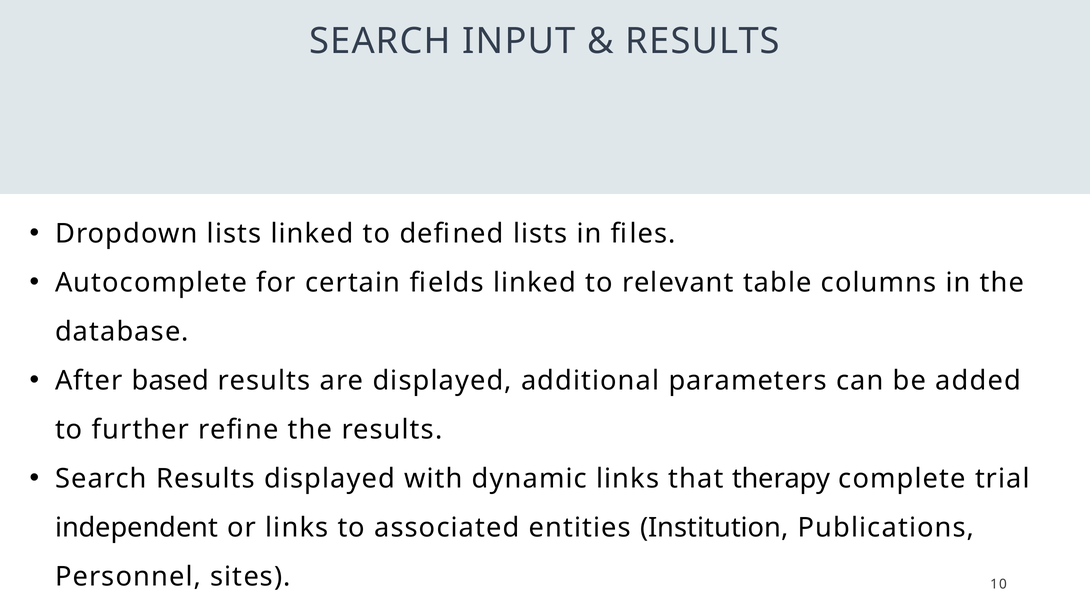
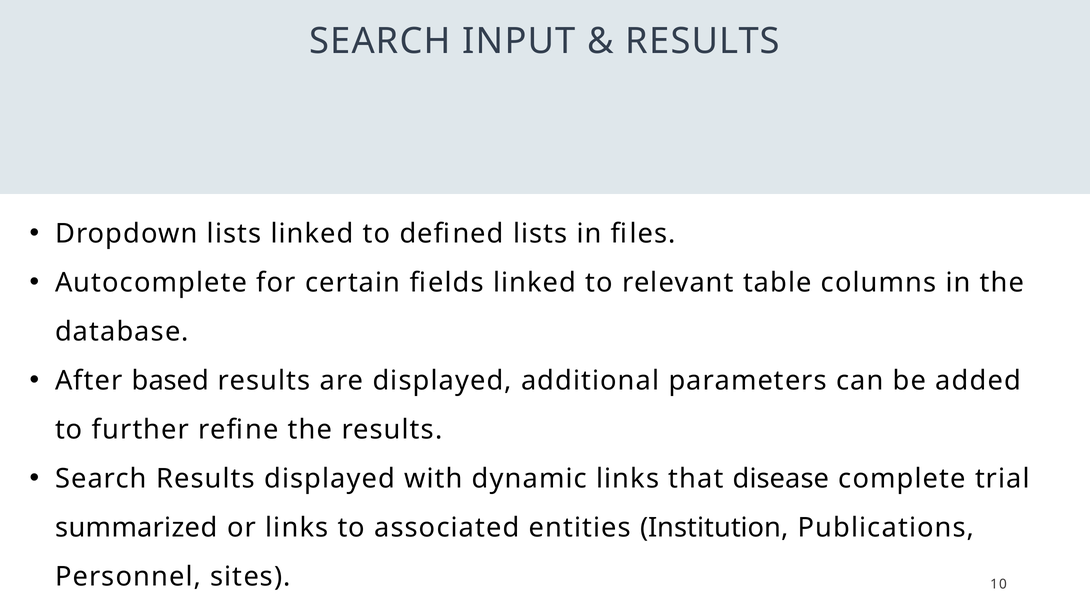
therapy: therapy -> disease (781, 479)
independent: independent -> summarized (136, 528)
